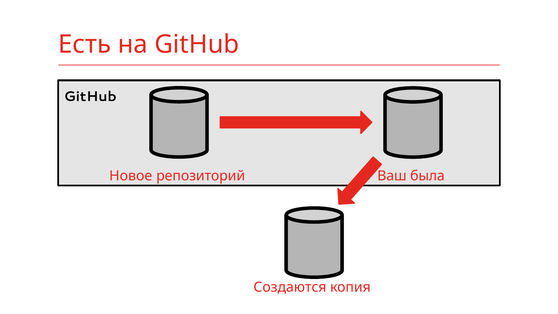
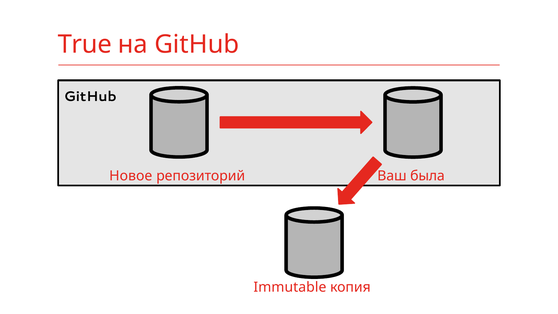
Есть: Есть -> True (85, 45)
Создаются: Создаются -> Immutable (290, 287)
